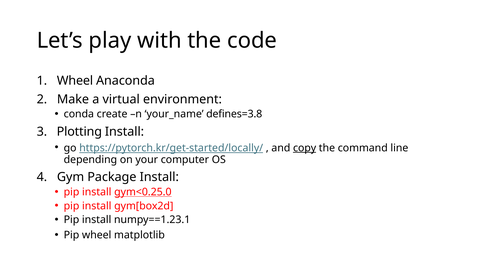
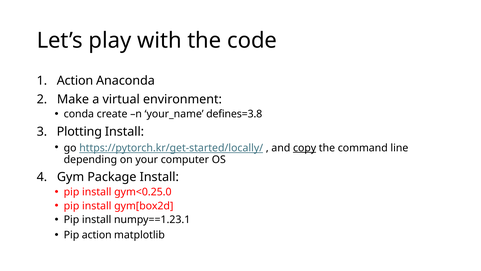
Wheel: Wheel -> Action (75, 81)
gym<0.25.0 underline: present -> none (143, 192)
Pip wheel: wheel -> action (97, 235)
